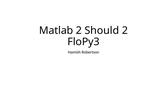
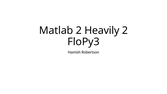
Should: Should -> Heavily (102, 30)
